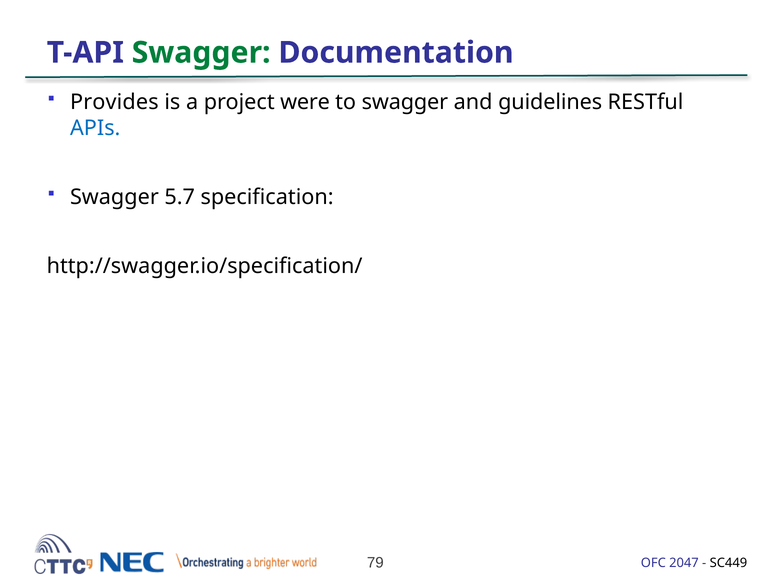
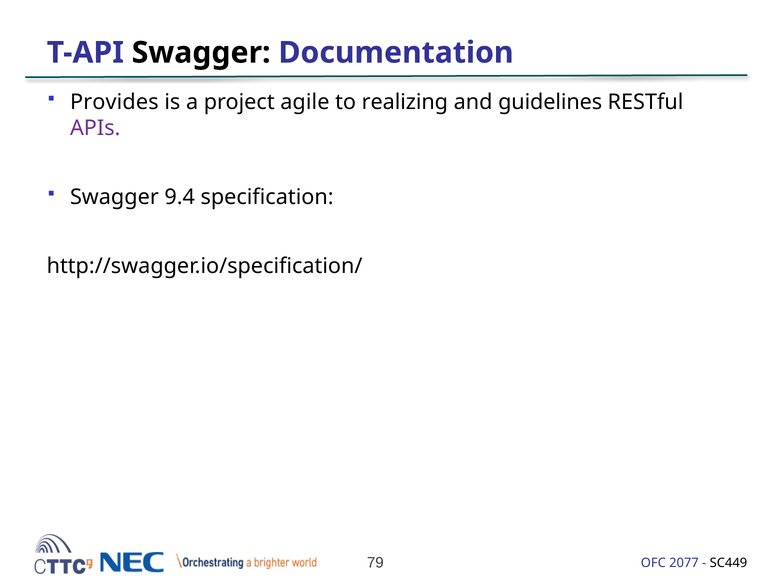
Swagger colour: green -> black (201, 53)
were: were -> agile (305, 102)
to swagger: swagger -> realizing (405, 102)
APIs colour: blue -> purple (95, 128)
5.7: 5.7 -> 9.4 (180, 197)
2047: 2047 -> 2077 (684, 562)
